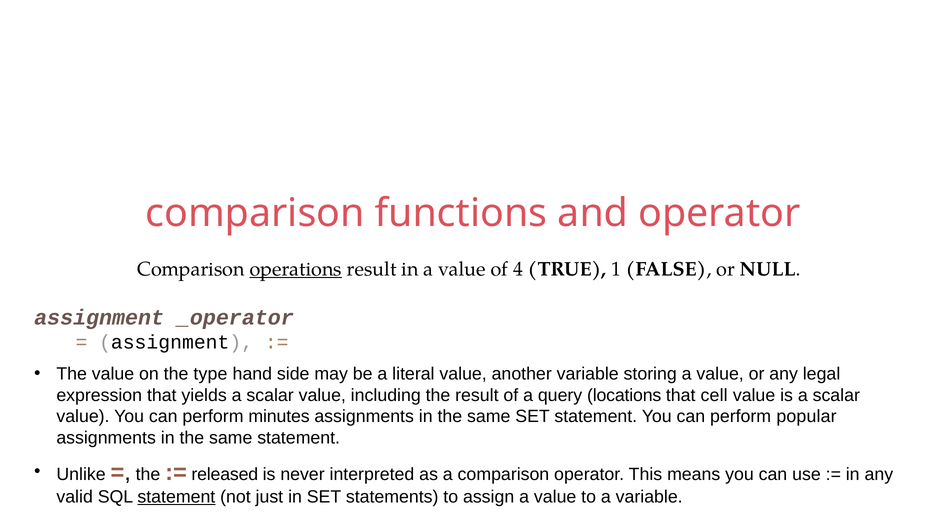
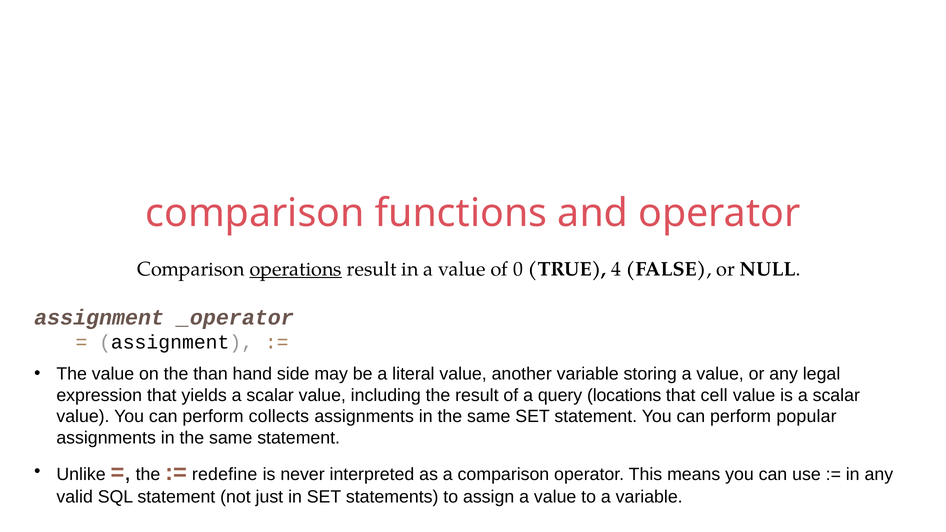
4: 4 -> 0 (518, 269)
1: 1 -> 4 (616, 269)
type: type -> than (211, 374)
minutes: minutes -> collects (279, 417)
released: released -> redefine (225, 475)
statement underline: present -> none (176, 497)
